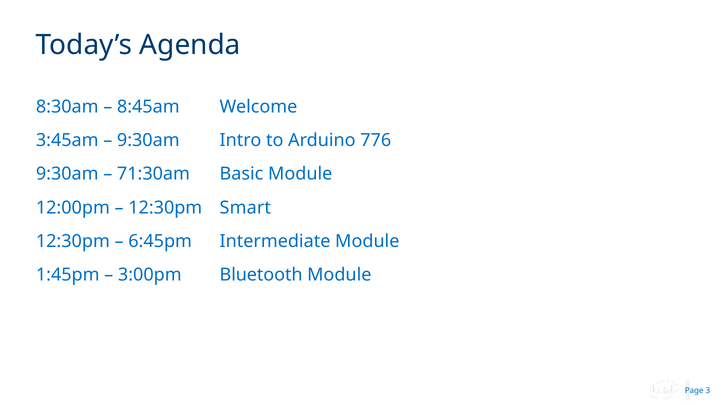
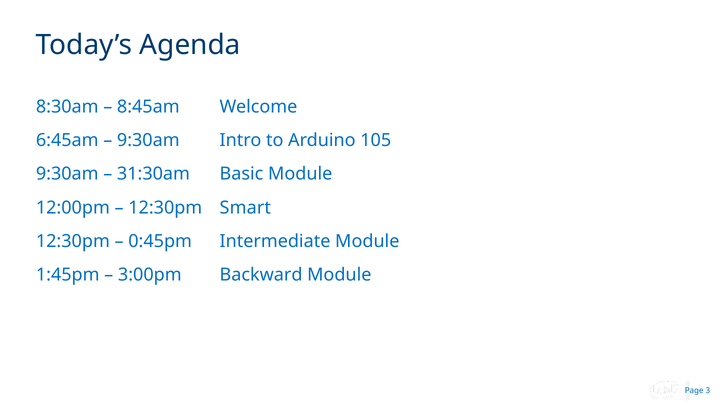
3:45am: 3:45am -> 6:45am (67, 141)
776: 776 -> 105 (376, 141)
71:30am: 71:30am -> 31:30am (153, 174)
6:45pm: 6:45pm -> 0:45pm (160, 242)
Bluetooth: Bluetooth -> Backward (261, 275)
